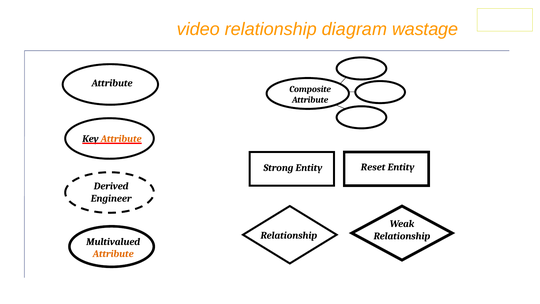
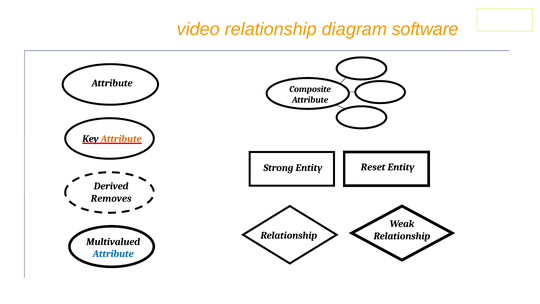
wastage: wastage -> software (425, 29)
Engineer: Engineer -> Removes (111, 198)
Attribute colour: orange -> blue (113, 254)
